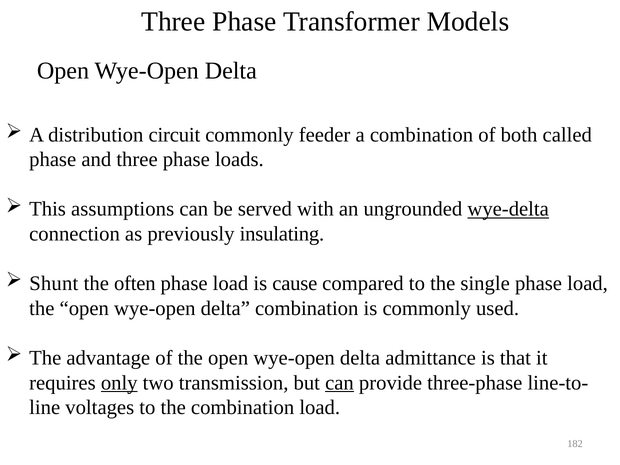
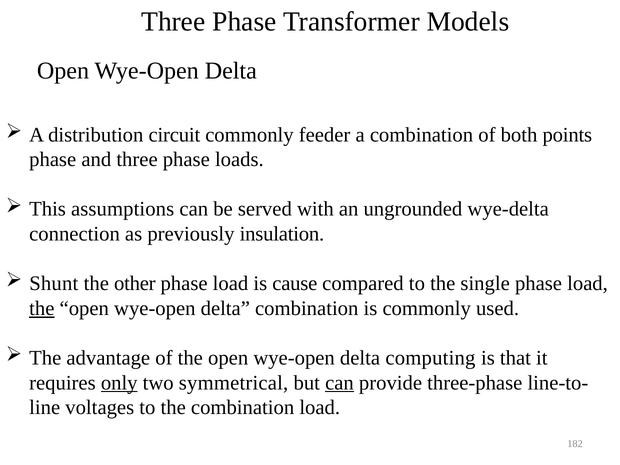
called: called -> points (567, 135)
wye-delta underline: present -> none (508, 209)
insulating: insulating -> insulation (282, 234)
often: often -> other (135, 284)
the underline: none -> present (42, 308)
admittance: admittance -> computing (430, 358)
transmission: transmission -> symmetrical (234, 383)
